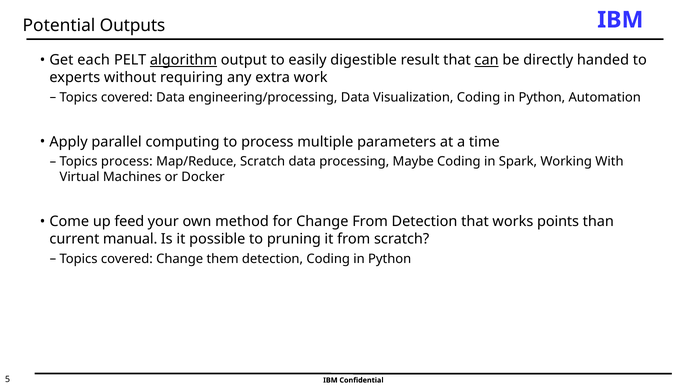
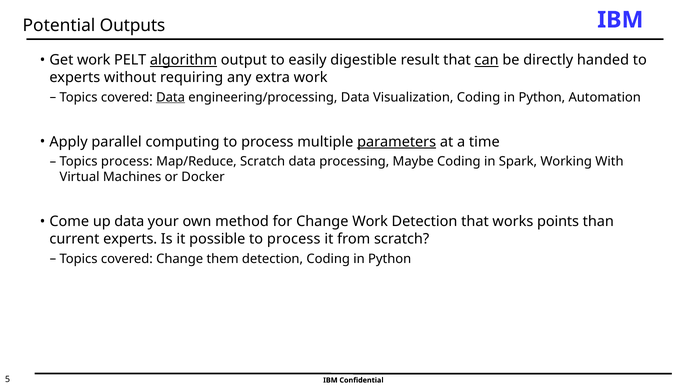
Get each: each -> work (94, 60)
Data underline: none -> present (171, 97)
parameters underline: none -> present (397, 142)
up feed: feed -> data (129, 222)
Change From: From -> Work (370, 222)
current manual: manual -> experts (130, 239)
possible to pruning: pruning -> process (294, 239)
